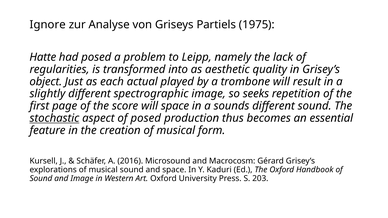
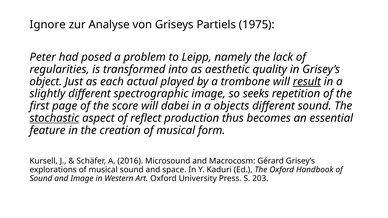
Hatte: Hatte -> Peter (43, 57)
result underline: none -> present (307, 82)
will space: space -> dabei (175, 106)
sounds: sounds -> objects (231, 106)
of posed: posed -> reflect (146, 118)
